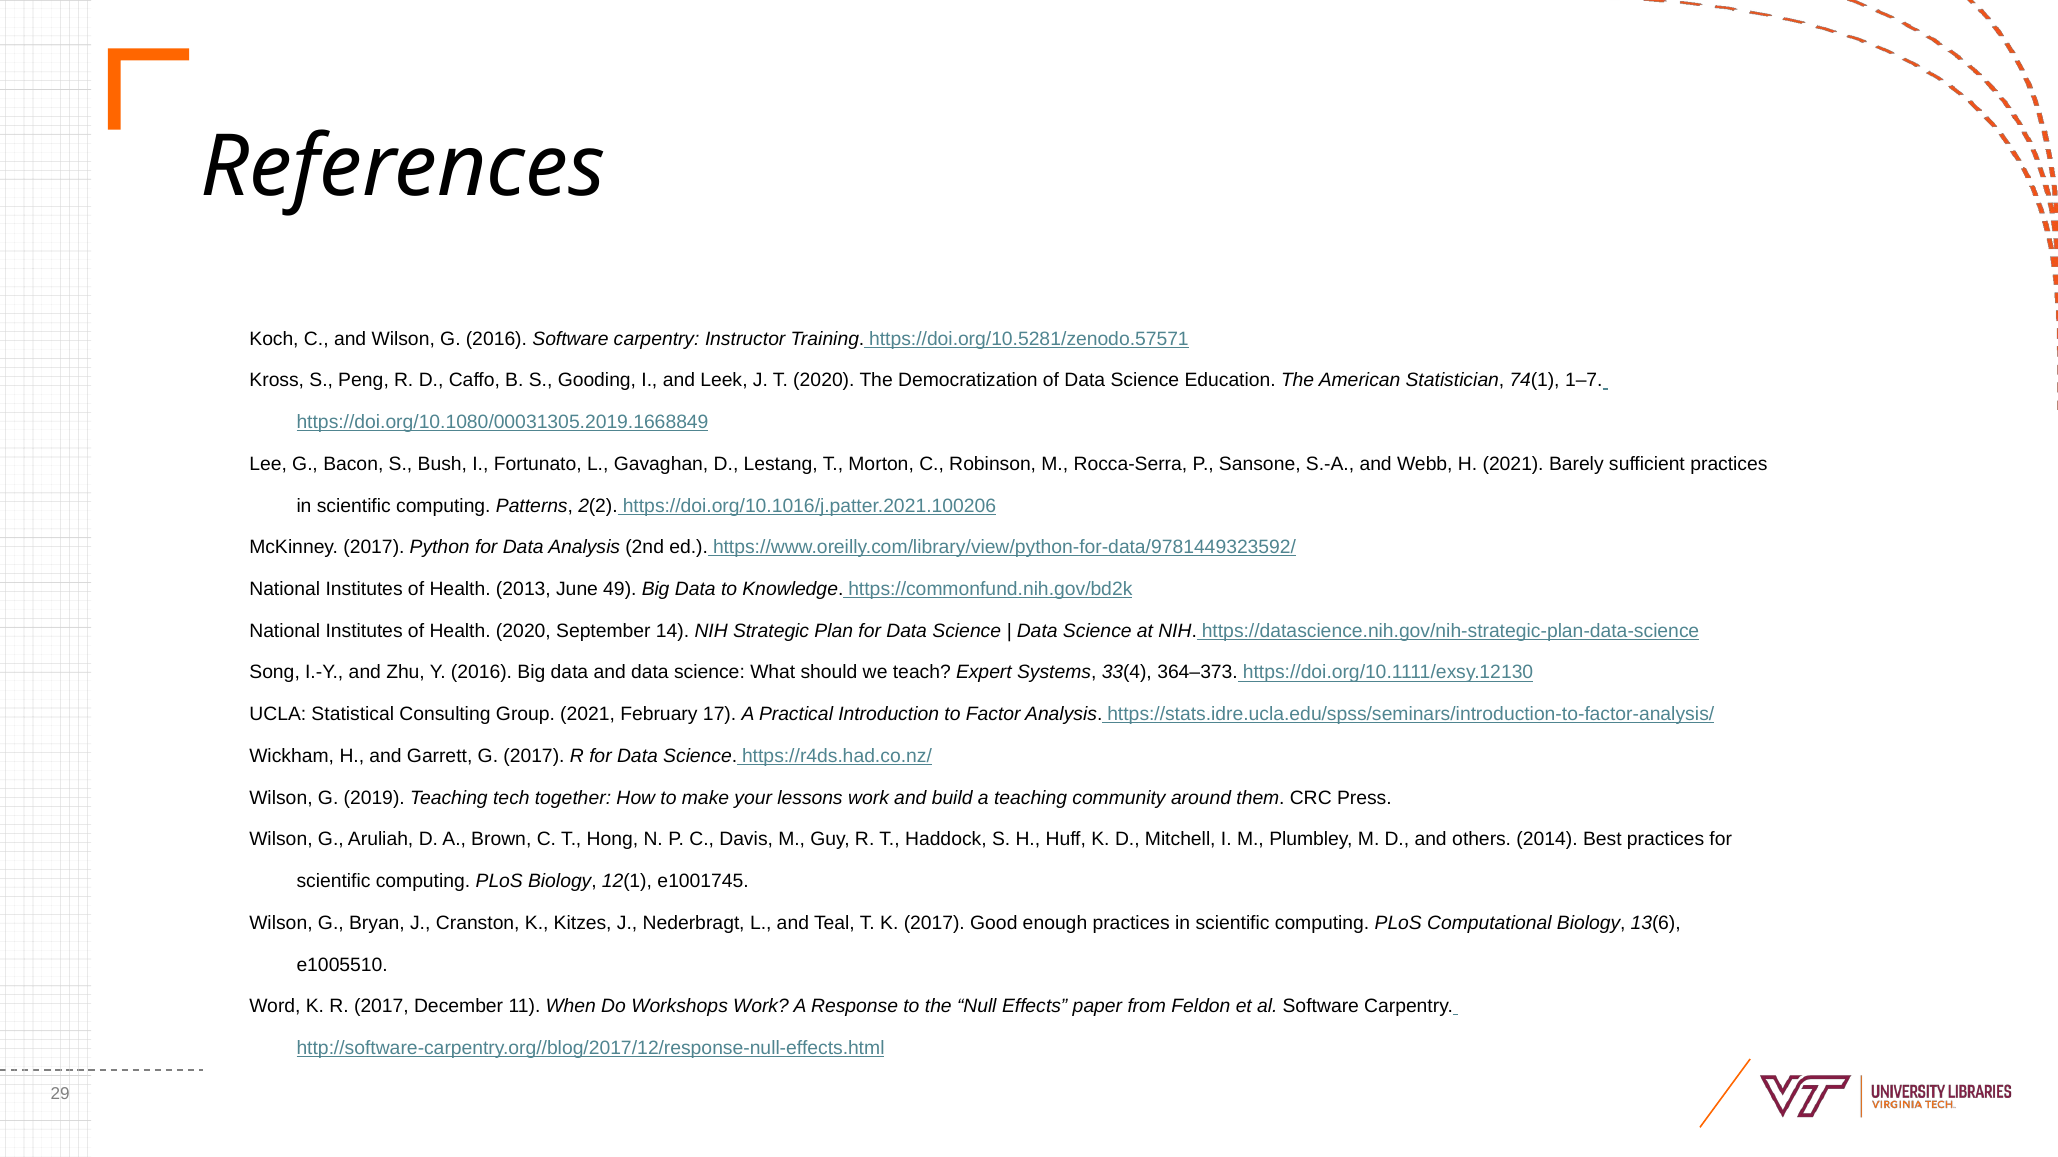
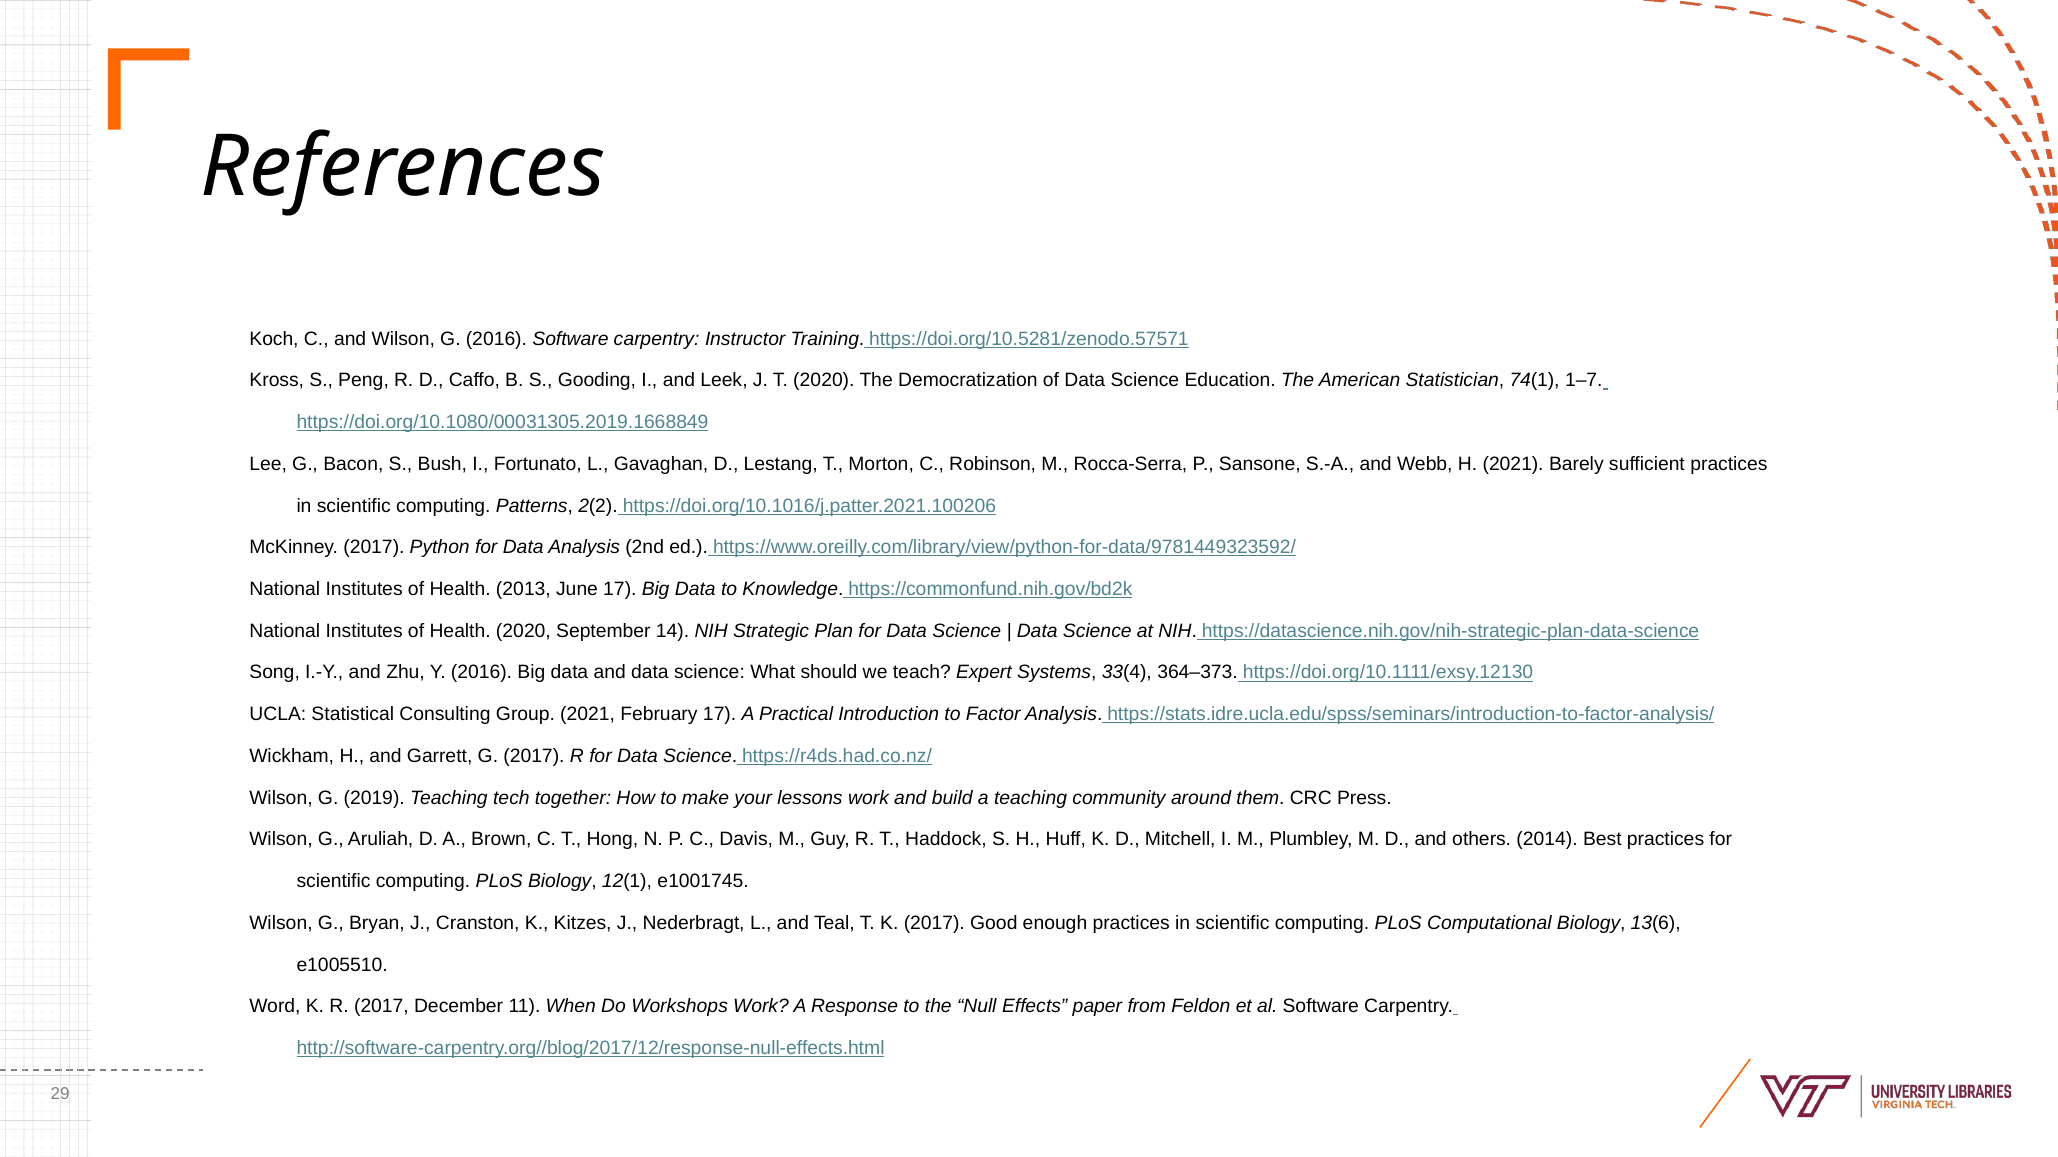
June 49: 49 -> 17 (620, 589)
